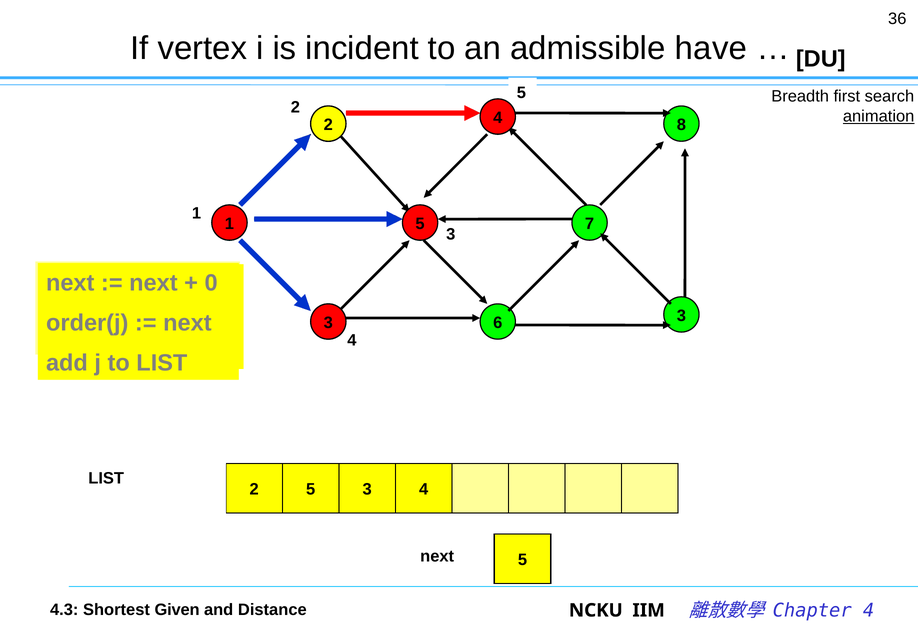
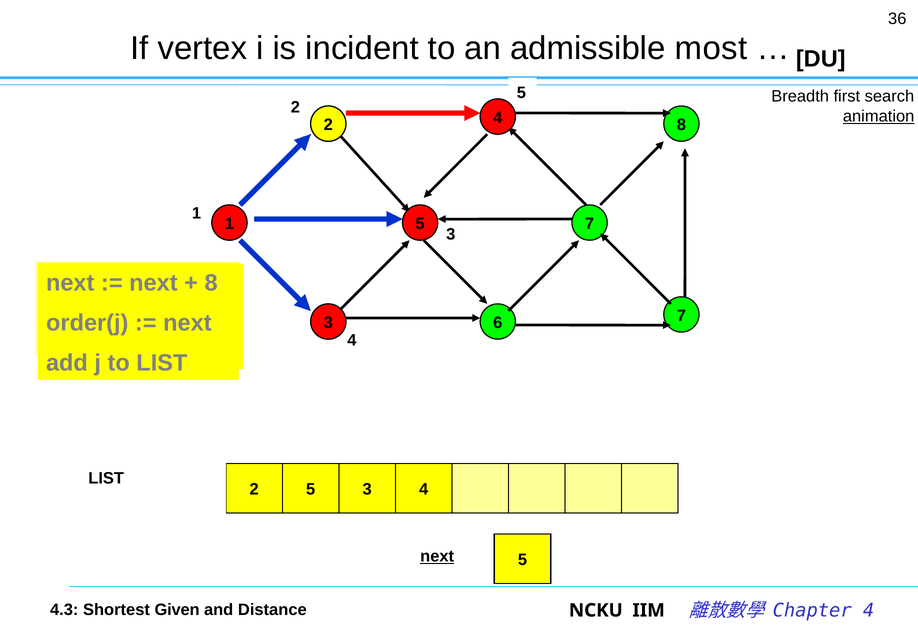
have: have -> most (711, 48)
0: 0 -> 8 (211, 283)
6 3: 3 -> 7 (681, 315)
next underline: none -> present (437, 556)
